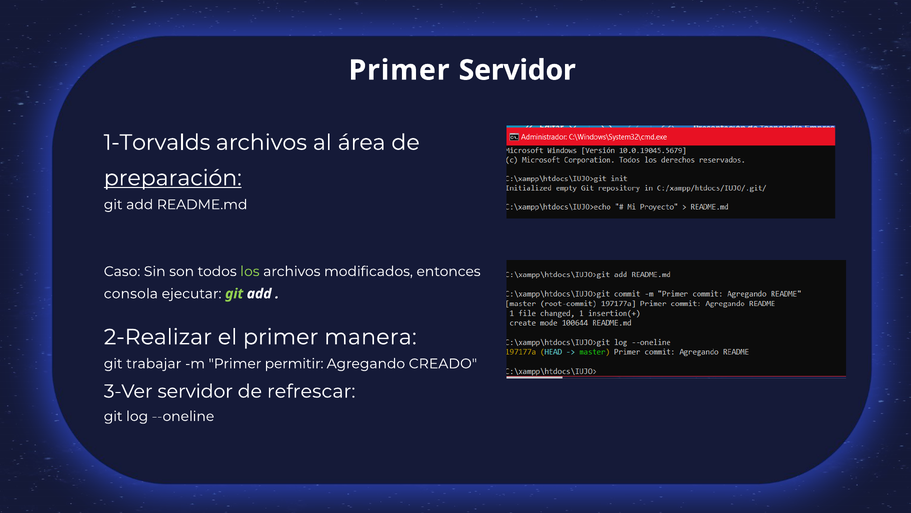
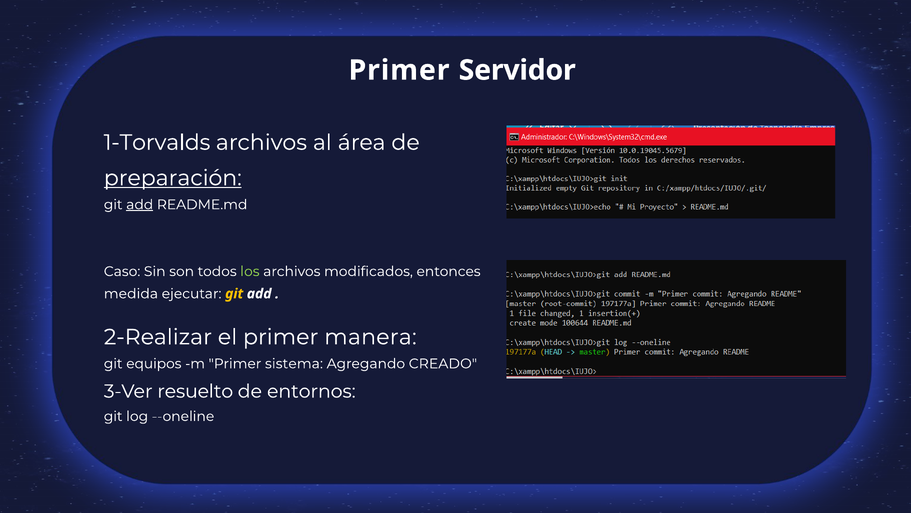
add underline: none -> present (140, 204)
consola: consola -> medida (131, 293)
git colour: light green -> yellow (234, 293)
trabajar: trabajar -> equipos (154, 363)
permitir: permitir -> sistema (294, 363)
3-Ver servidor: servidor -> resuelto (195, 391)
refrescar: refrescar -> entornos (311, 391)
